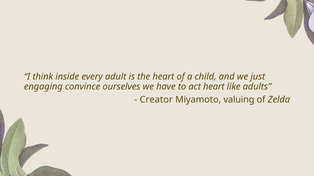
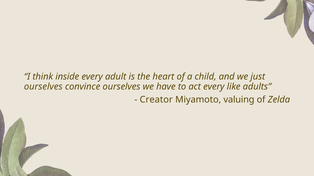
engaging: engaging -> ourselves (43, 87)
act heart: heart -> every (214, 87)
